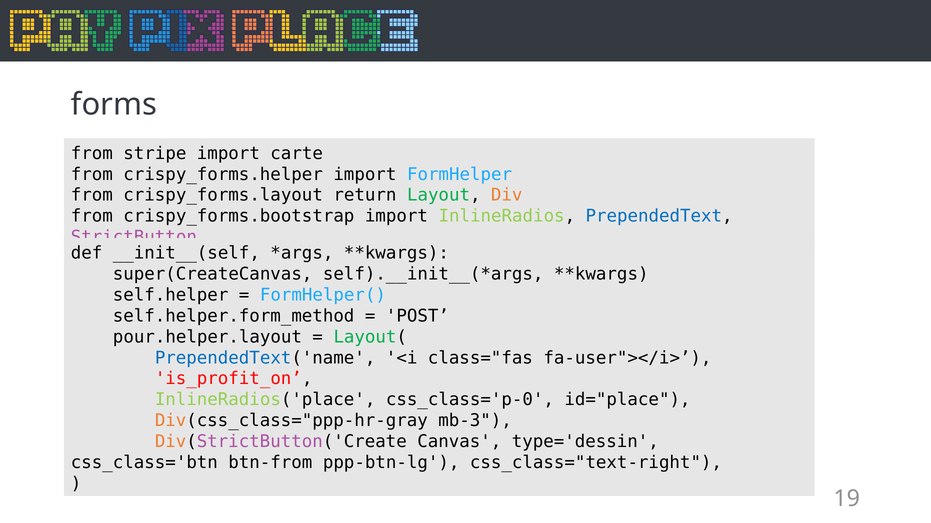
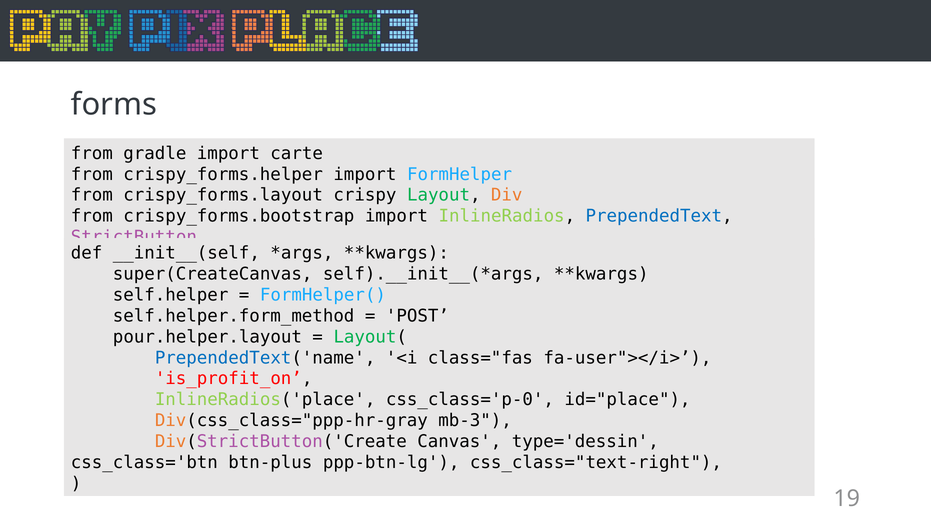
stripe: stripe -> gradle (155, 154)
return: return -> crispy (365, 195)
btn-from: btn-from -> btn-plus (270, 463)
